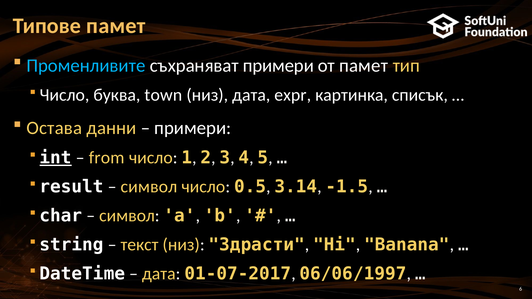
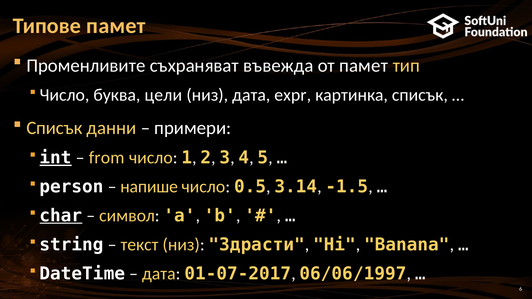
Променливите colour: light blue -> white (86, 66)
съхраняват примери: примери -> въвежда (278, 66)
town: town -> цели (163, 95)
Остава: Остава -> Списък (54, 128)
result: result -> person (72, 187)
символ: символ -> напише (149, 187)
char underline: none -> present (61, 216)
